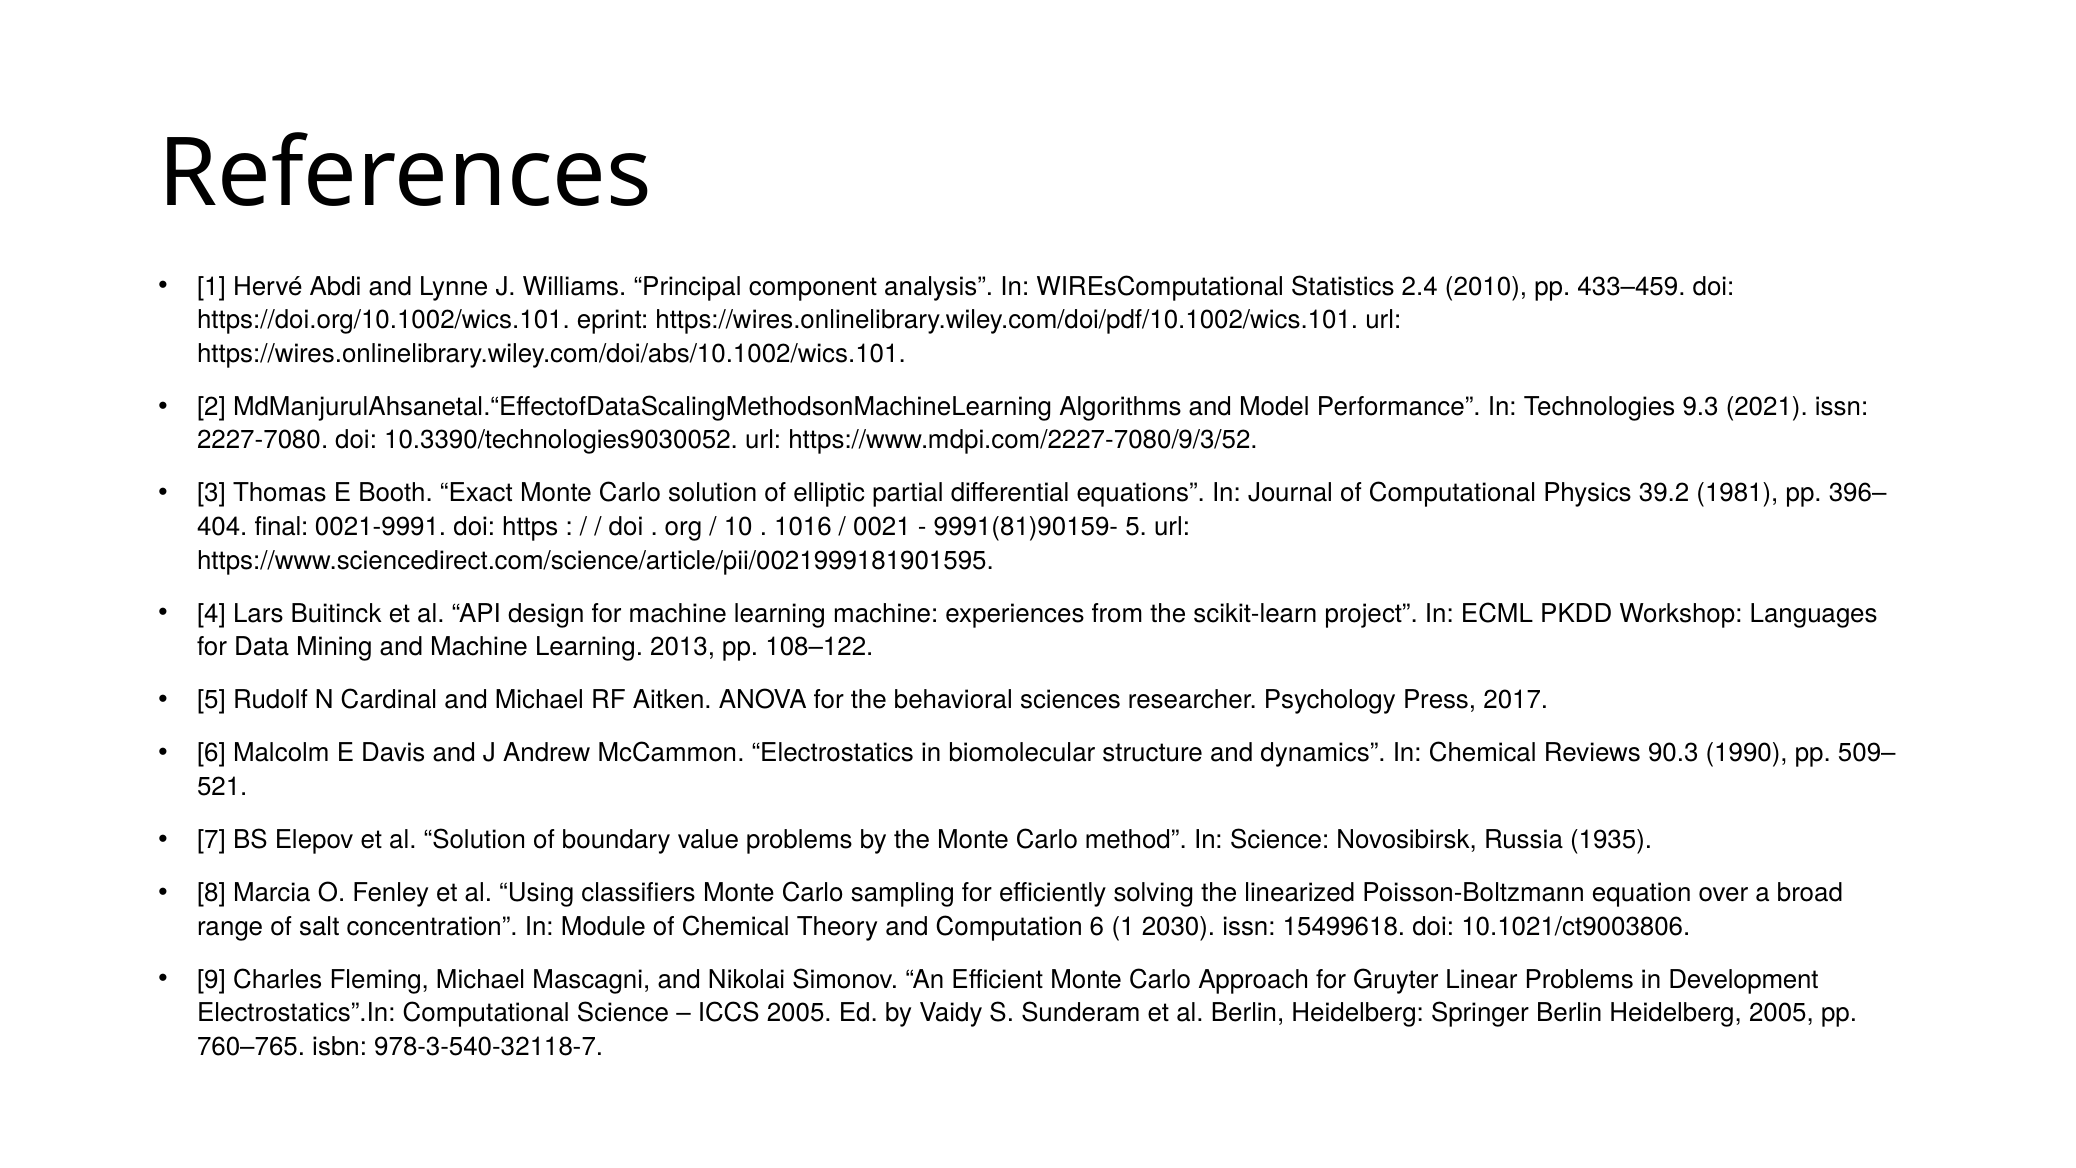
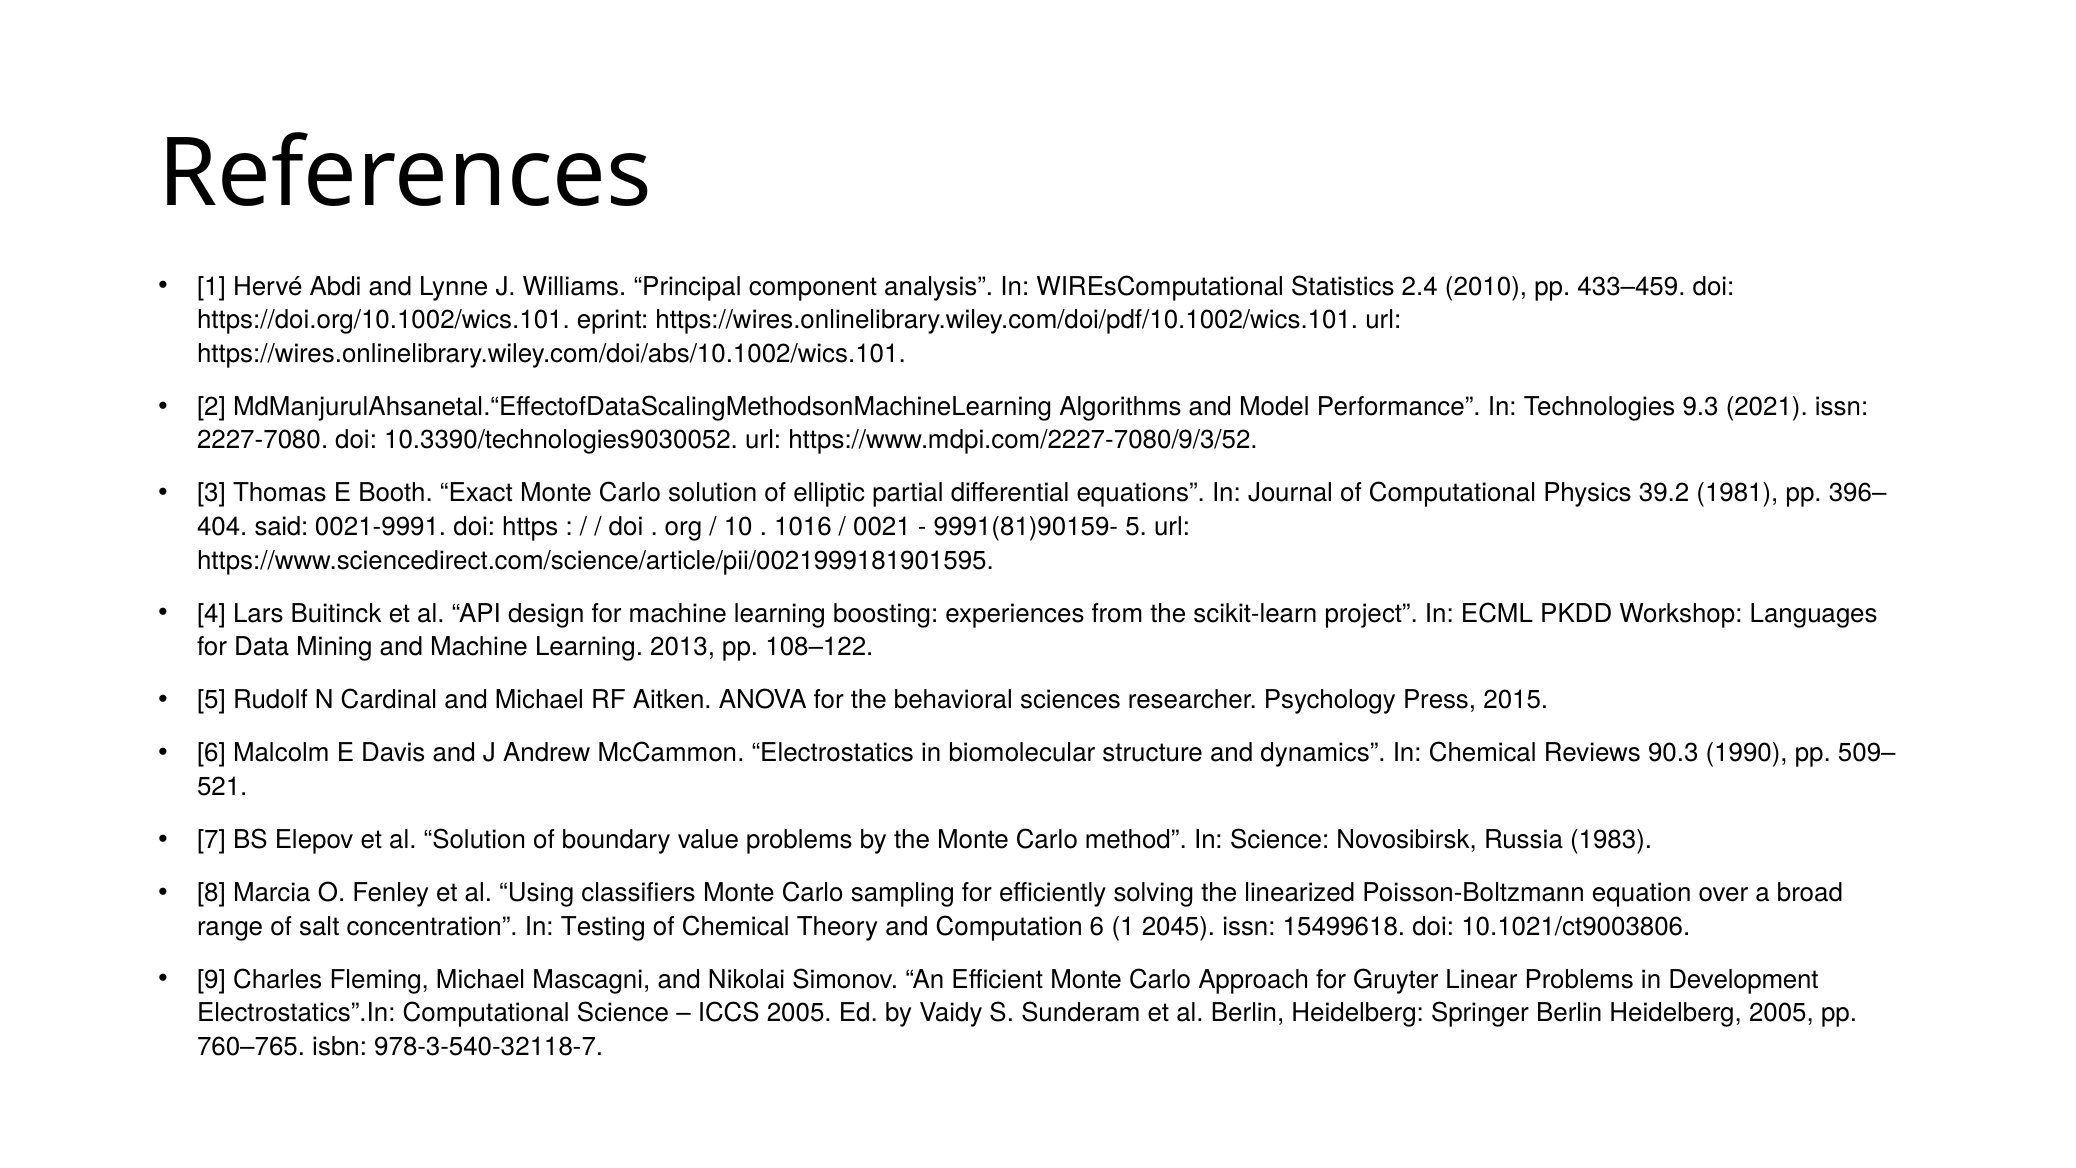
final: final -> said (281, 527)
learning machine: machine -> boosting (886, 614)
2017: 2017 -> 2015 (1516, 700)
1935: 1935 -> 1983 (1611, 840)
Module: Module -> Testing (603, 926)
2030: 2030 -> 2045 (1178, 926)
